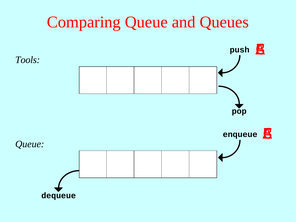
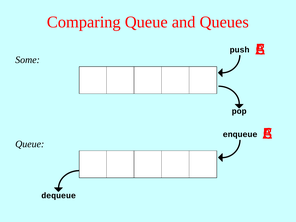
Tools: Tools -> Some (28, 60)
